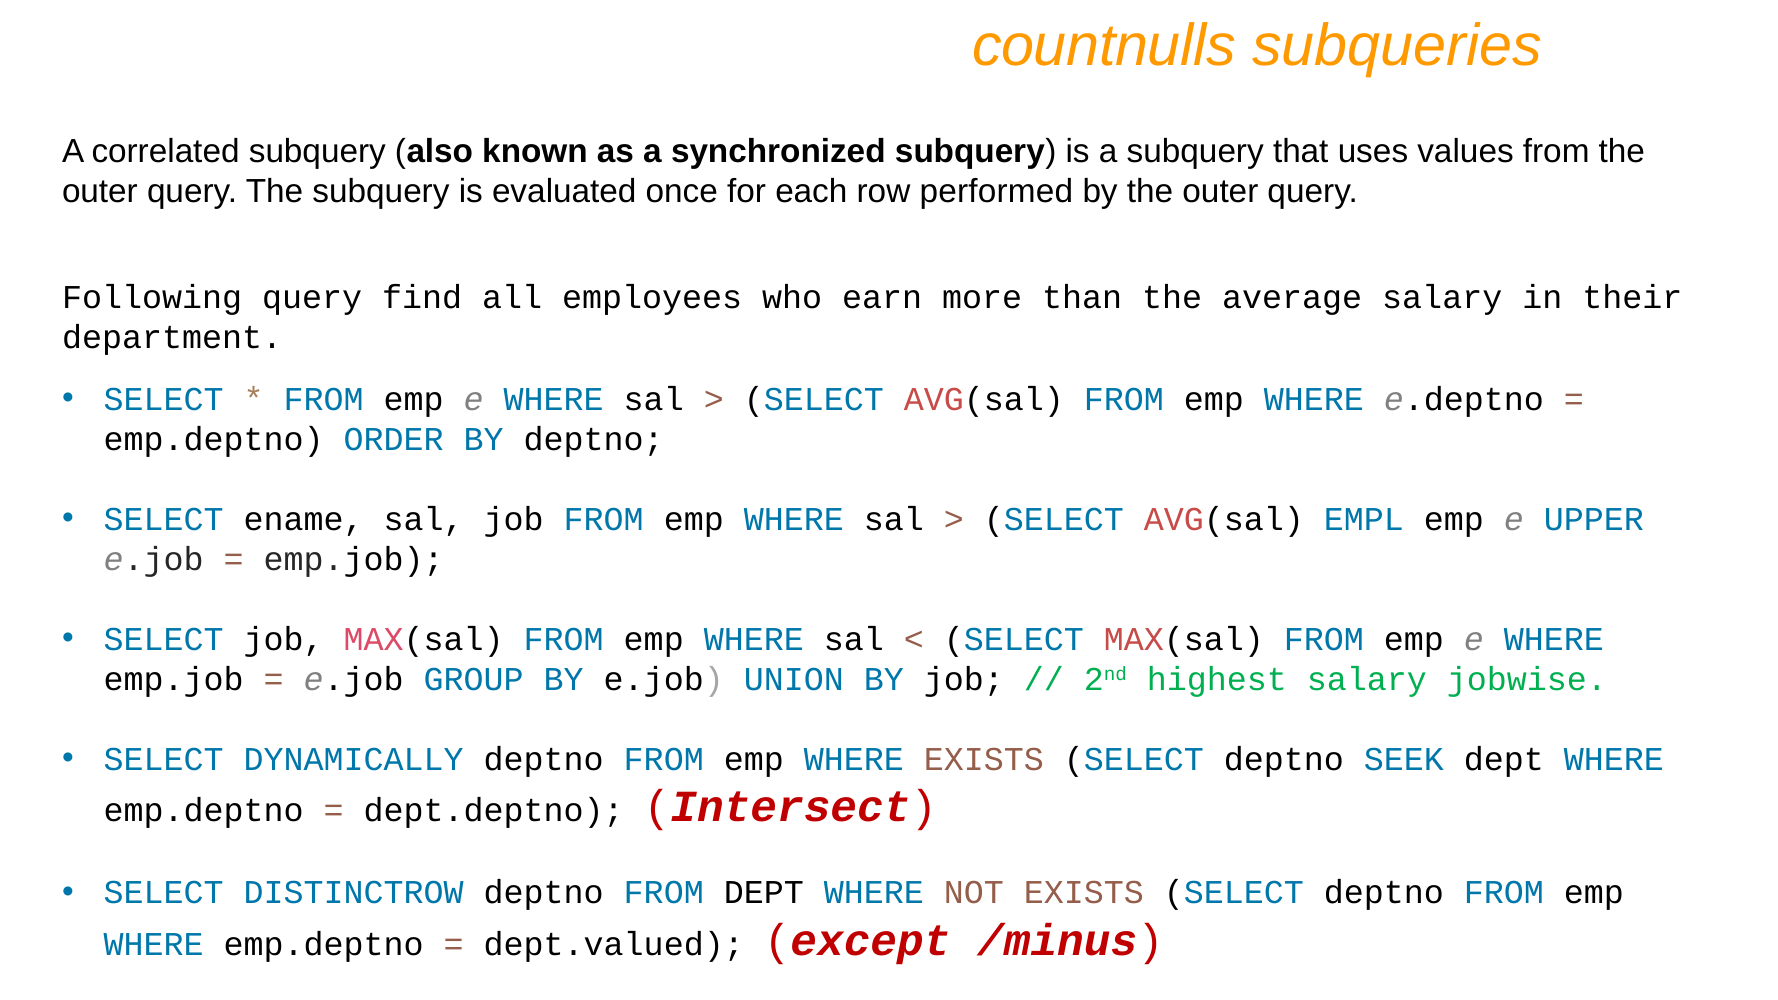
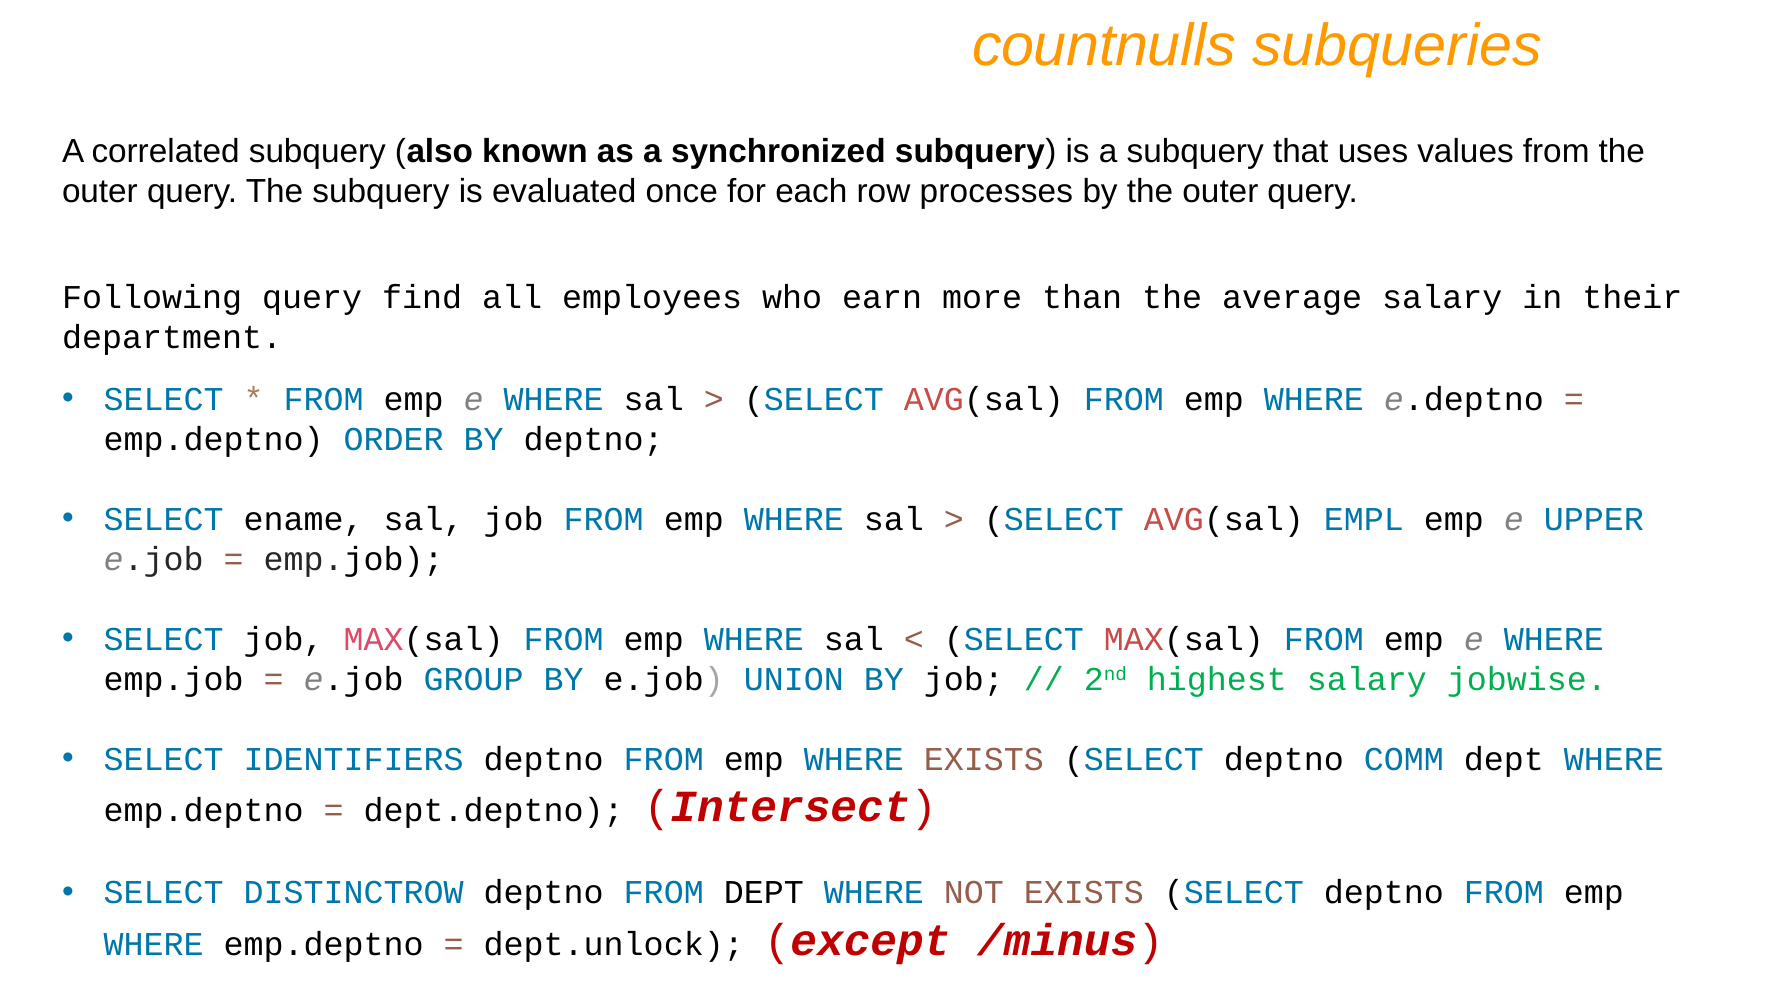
performed: performed -> processes (996, 191)
DYNAMICALLY: DYNAMICALLY -> IDENTIFIERS (354, 760)
SEEK: SEEK -> COMM (1404, 760)
dept.valued: dept.valued -> dept.unlock (614, 944)
